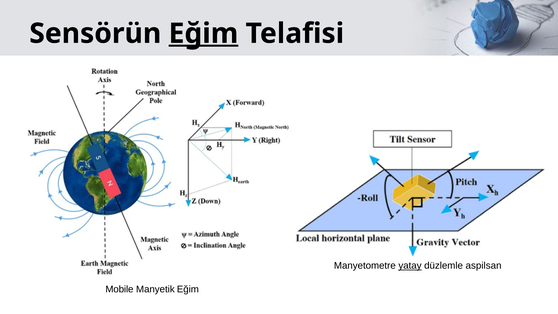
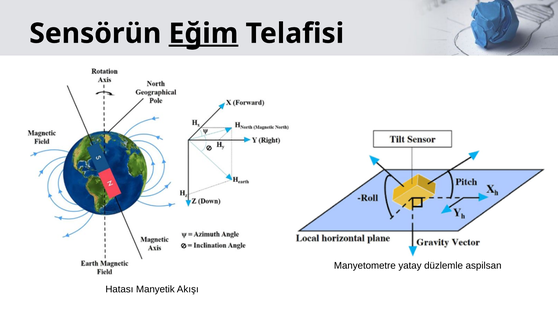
yatay underline: present -> none (410, 266)
Mobile: Mobile -> Hatası (119, 289)
Manyetik Eğim: Eğim -> Akışı (188, 289)
